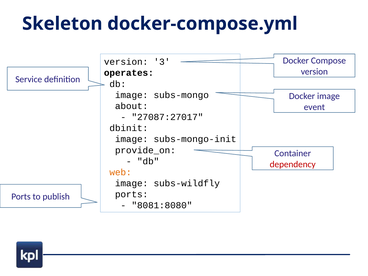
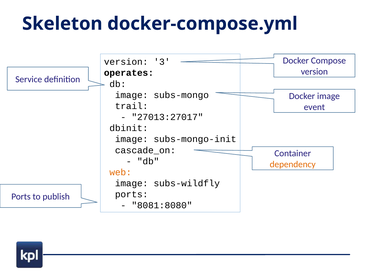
about: about -> trail (132, 106)
27087:27017: 27087:27017 -> 27013:27017 (167, 117)
provide_on: provide_on -> cascade_on (145, 150)
dependency colour: red -> orange (293, 164)
